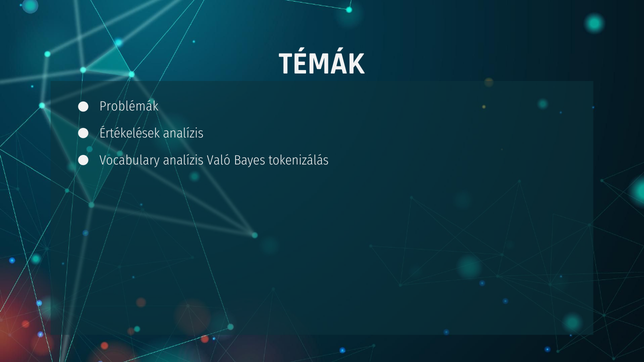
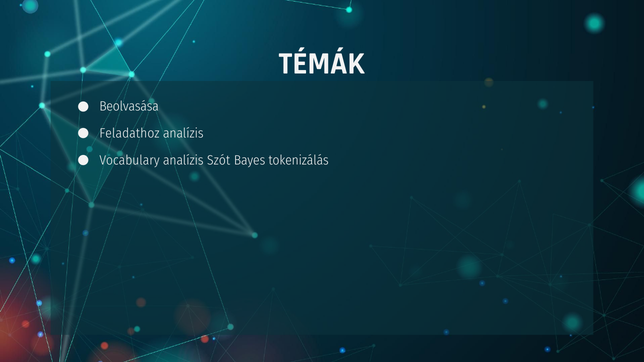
Problémák: Problémák -> Beolvasása (129, 107)
Értékelések: Értékelések -> Feladathoz (129, 133)
Való: Való -> Szót (219, 160)
